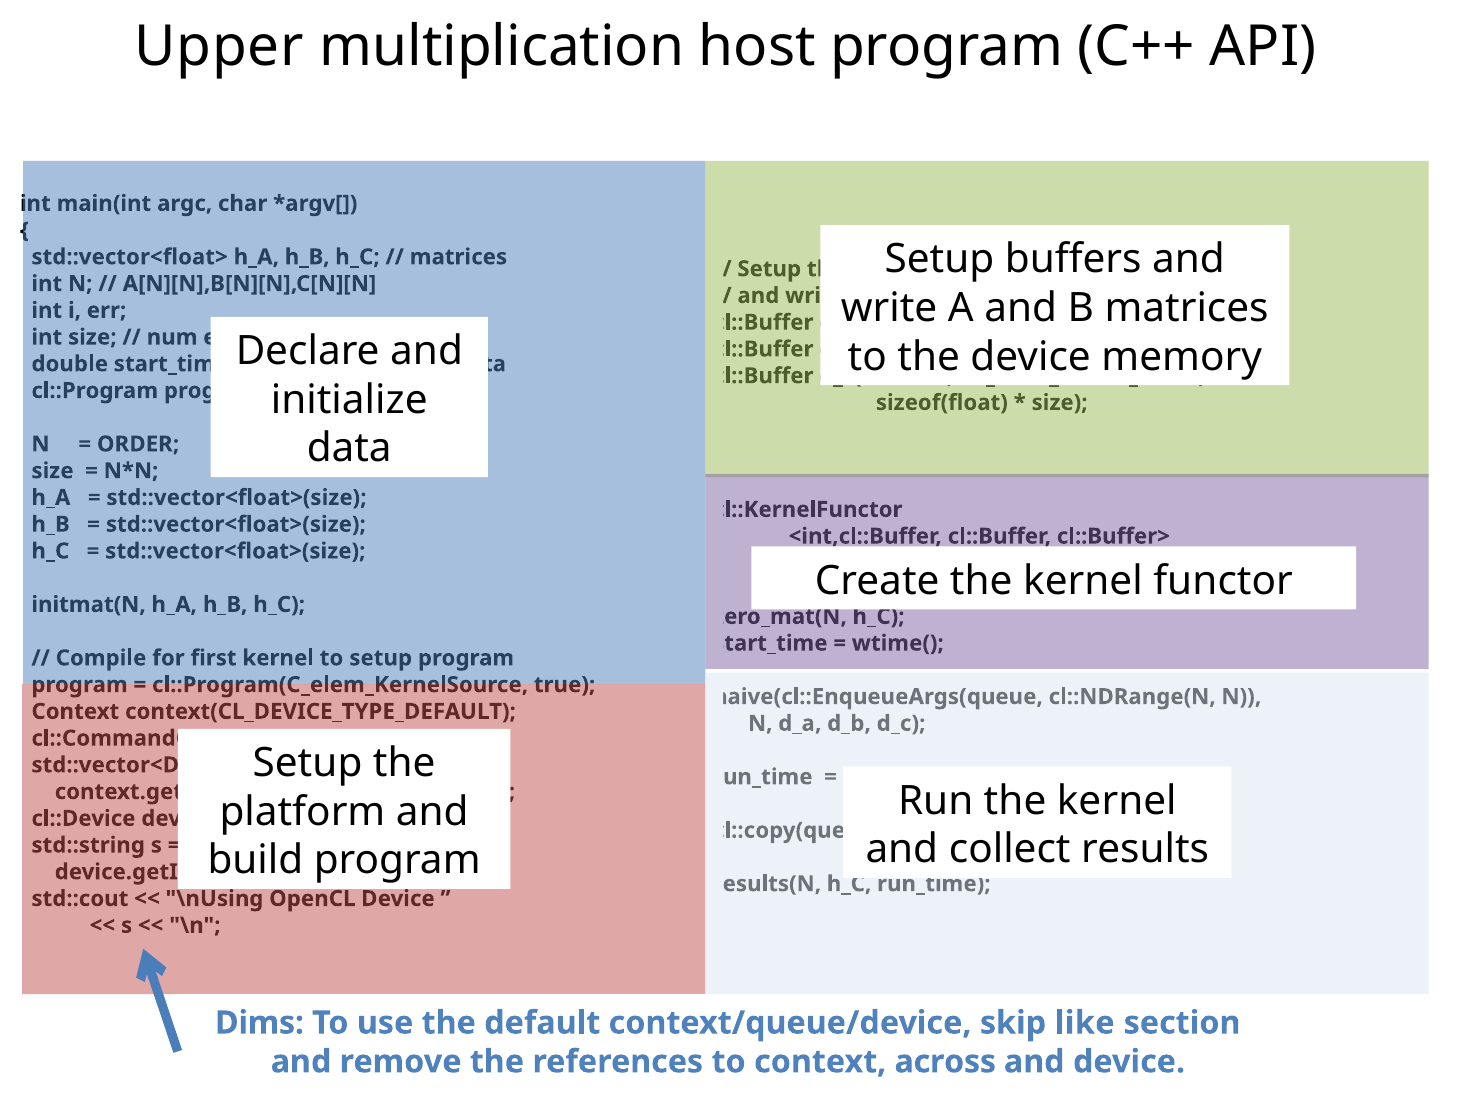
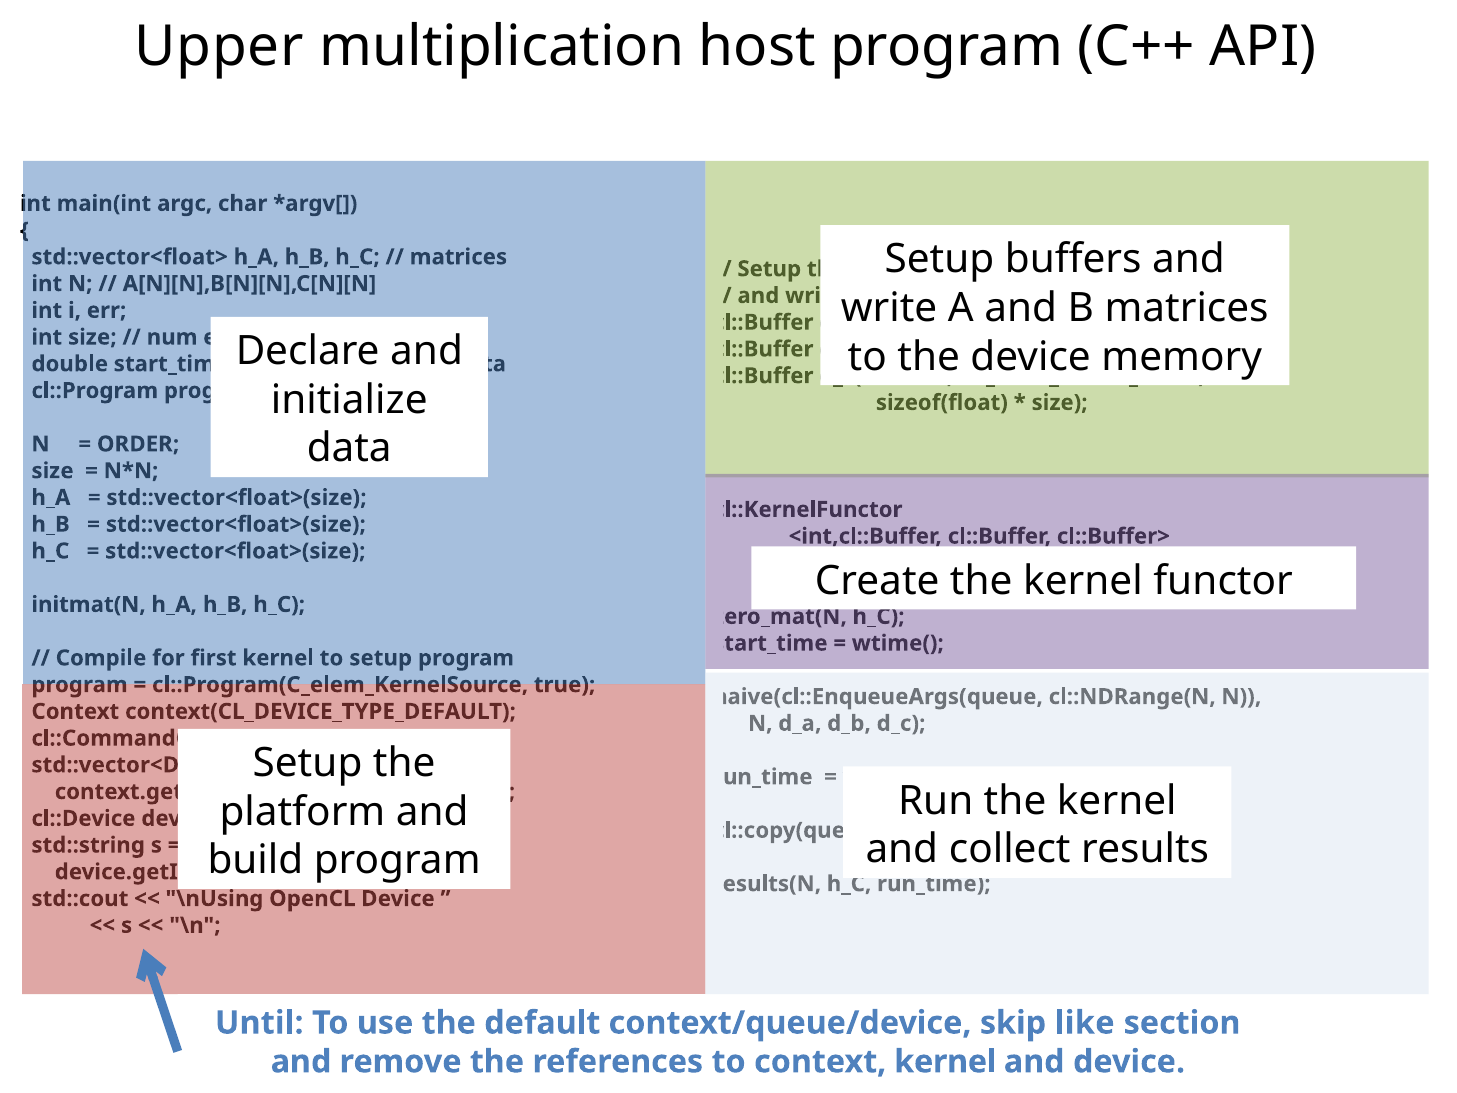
Dims: Dims -> Until (259, 1023)
context across: across -> kernel (945, 1061)
